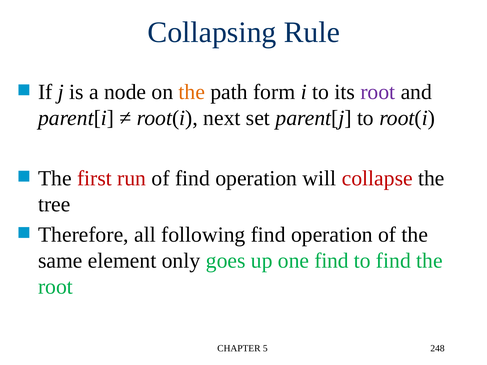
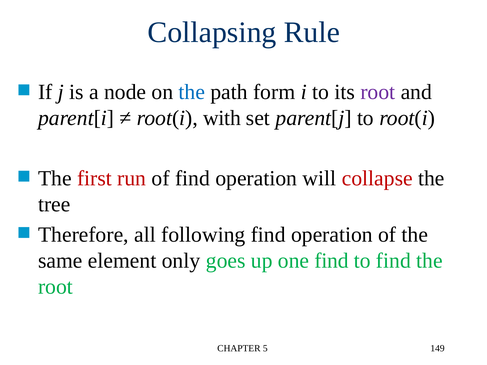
the colour: orange -> blue (192, 92)
next: next -> with (222, 118)
248: 248 -> 149 (437, 349)
